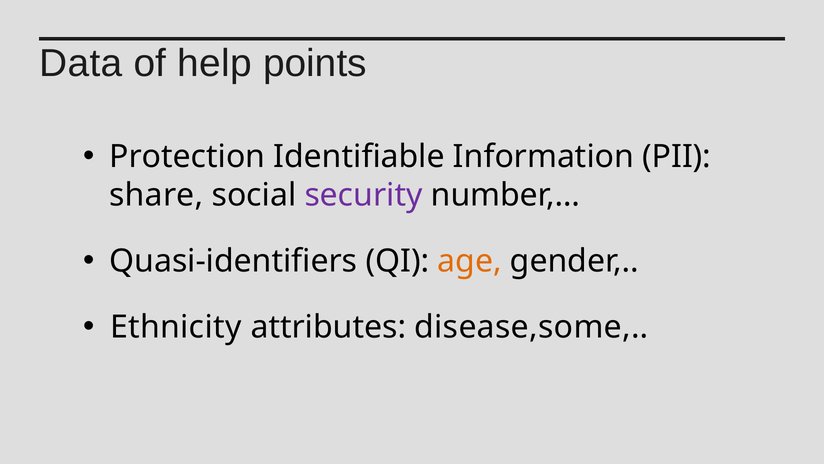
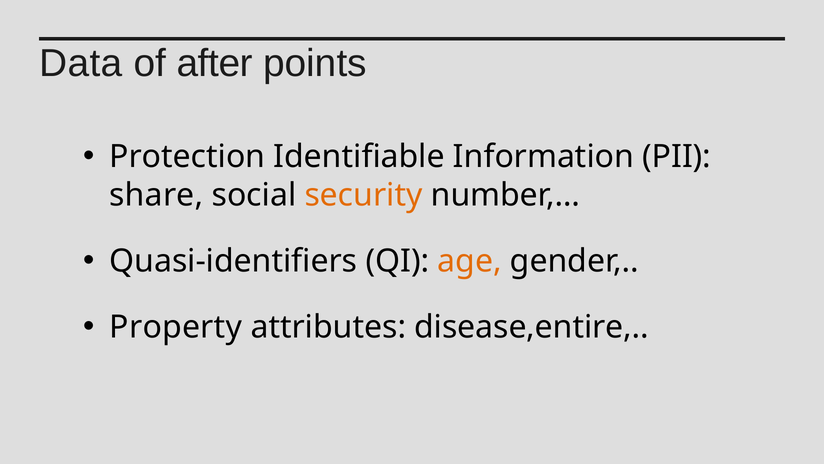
help: help -> after (215, 63)
security colour: purple -> orange (364, 195)
Ethnicity: Ethnicity -> Property (176, 327)
disease,some: disease,some -> disease,entire (532, 327)
